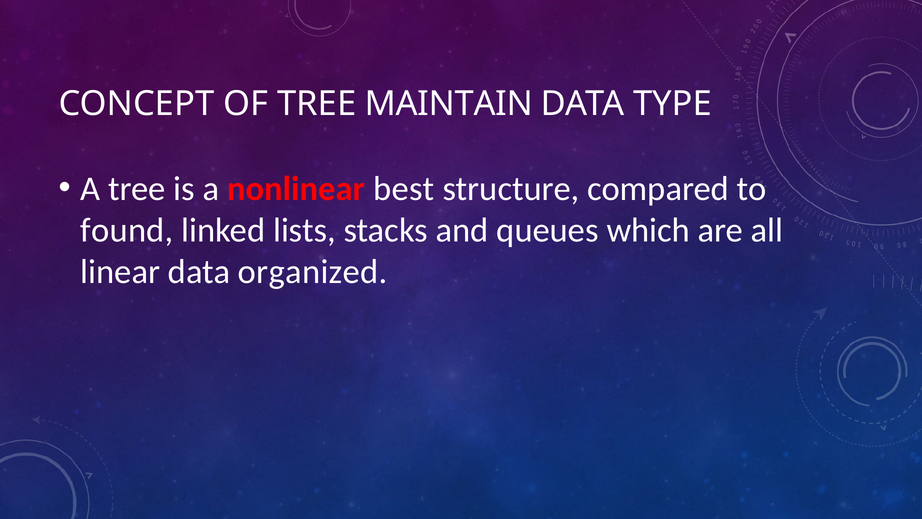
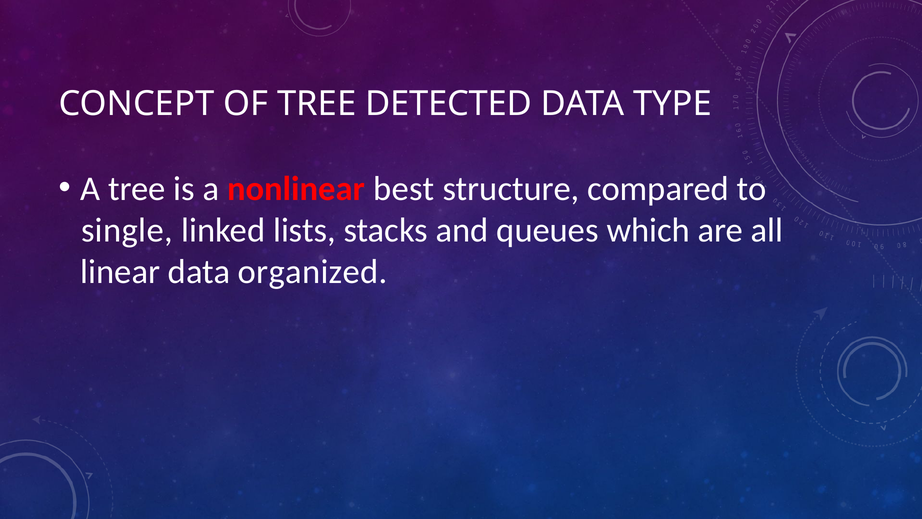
MAINTAIN: MAINTAIN -> DETECTED (449, 104)
found: found -> single (127, 230)
